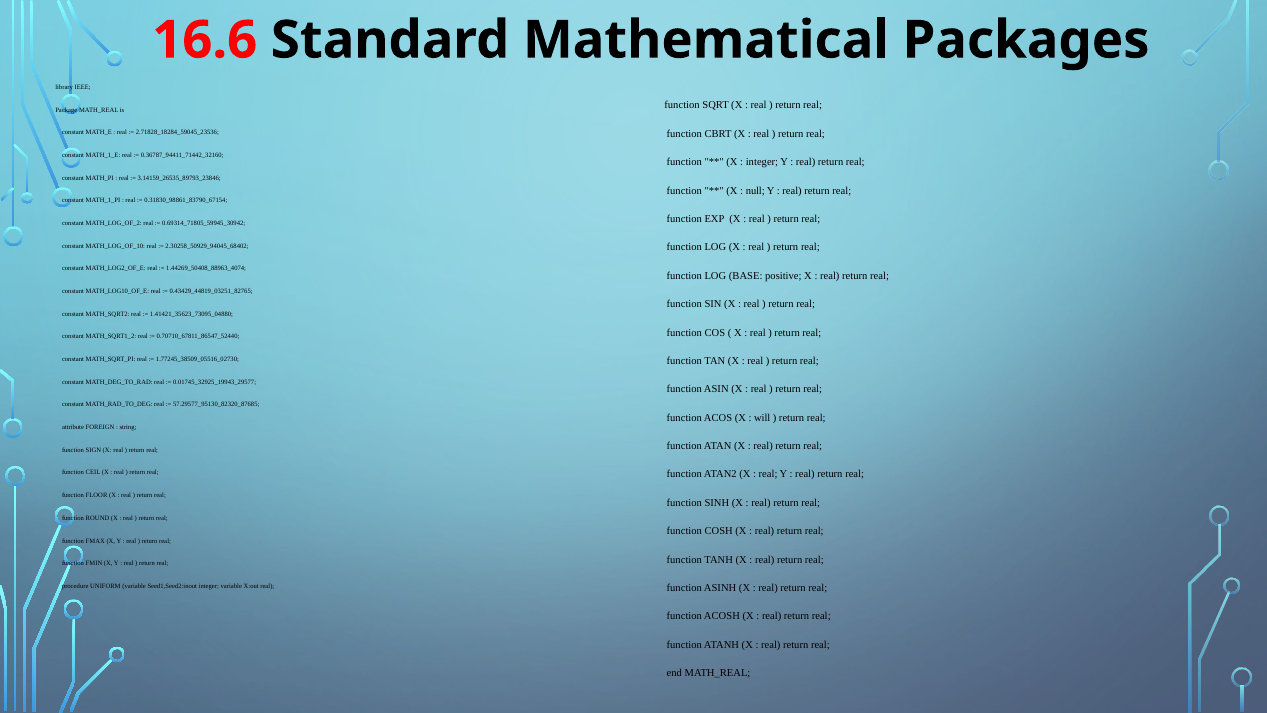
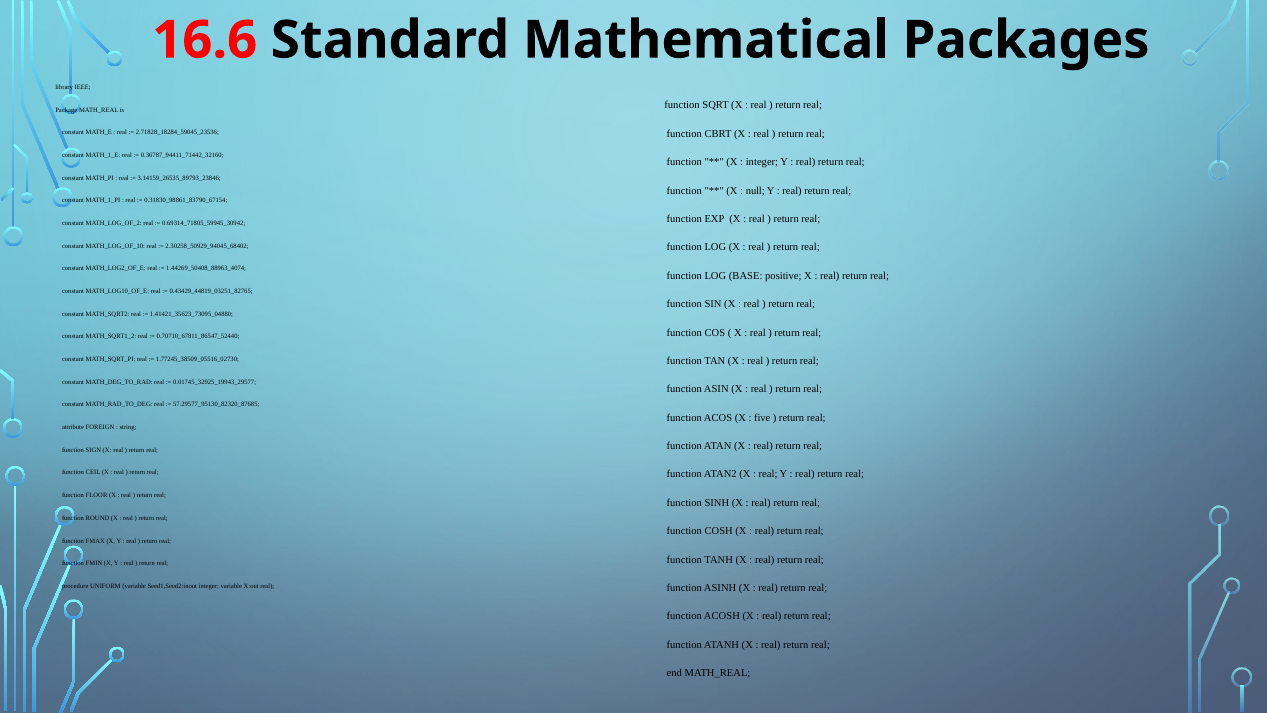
will: will -> five (762, 418)
